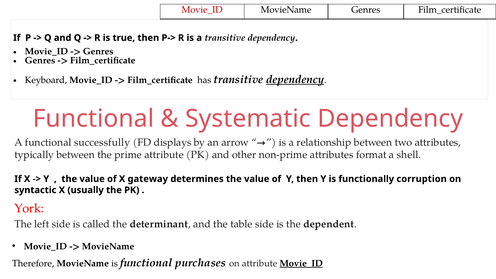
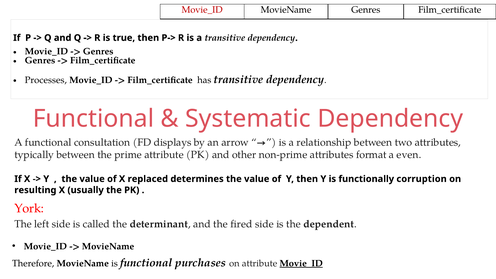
Keyboard: Keyboard -> Processes (46, 80)
dependency underline: present -> none (295, 79)
successfully: successfully -> consultation (102, 142)
shell: shell -> even (409, 155)
gateway: gateway -> replaced (148, 179)
syntactic: syntactic -> resulting (35, 190)
table: table -> fired (241, 224)
